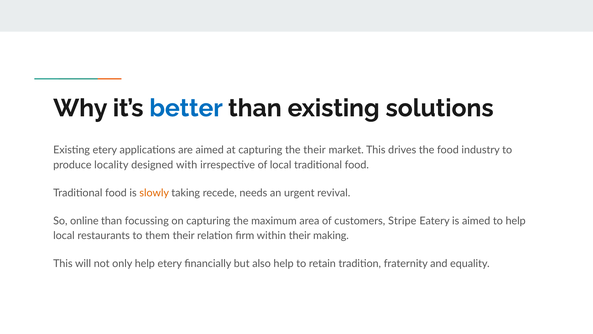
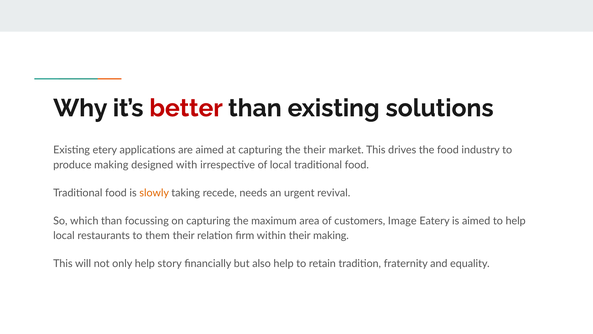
better colour: blue -> red (186, 108)
produce locality: locality -> making (111, 165)
online: online -> which (84, 221)
Stripe: Stripe -> Image (402, 221)
help etery: etery -> story (170, 263)
